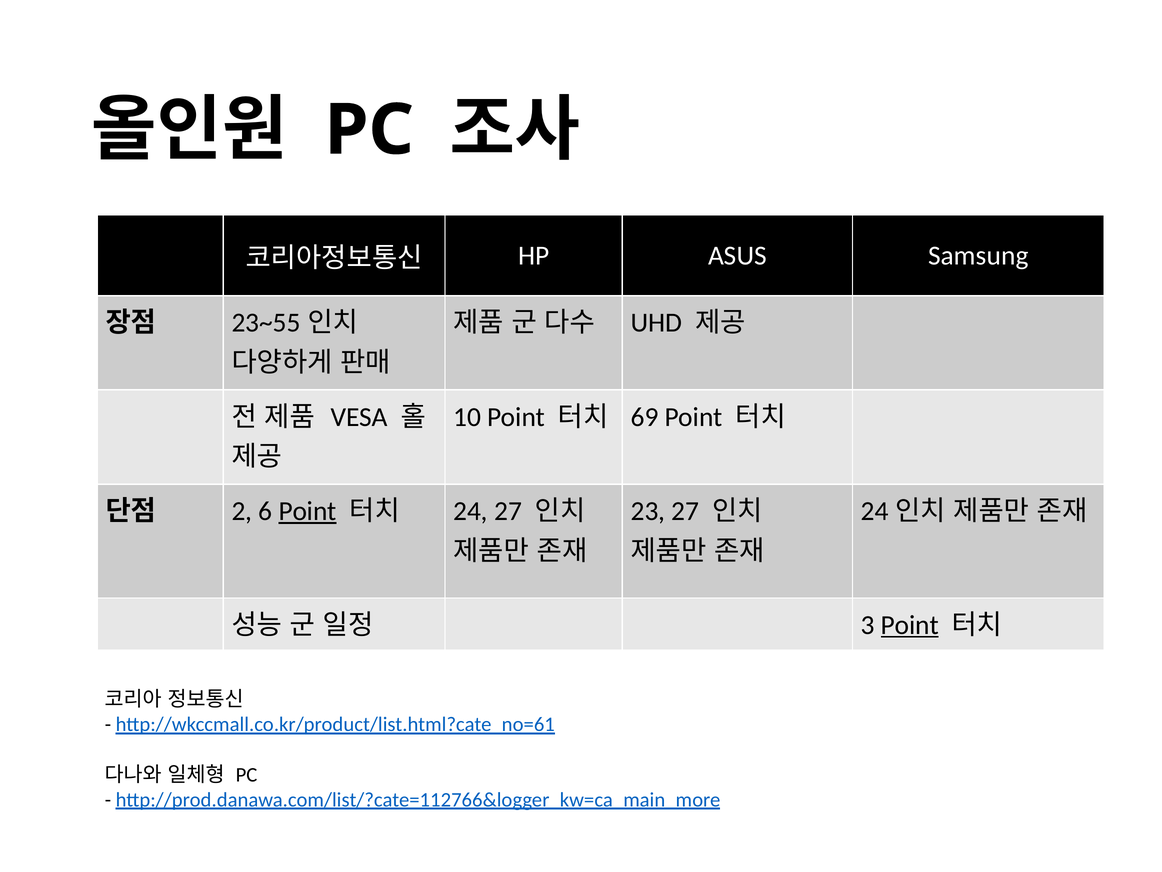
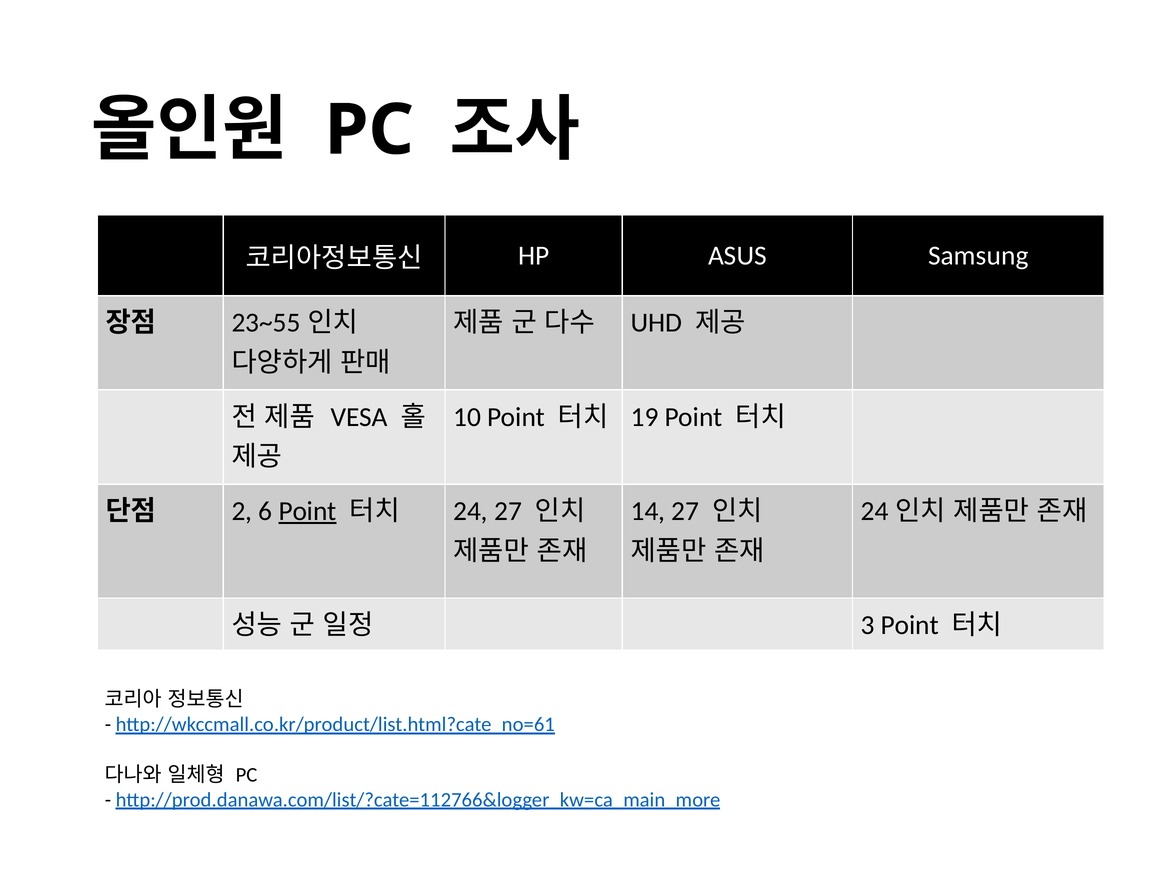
69: 69 -> 19 (645, 417)
23: 23 -> 14 (648, 511)
Point underline: present -> none (910, 625)
